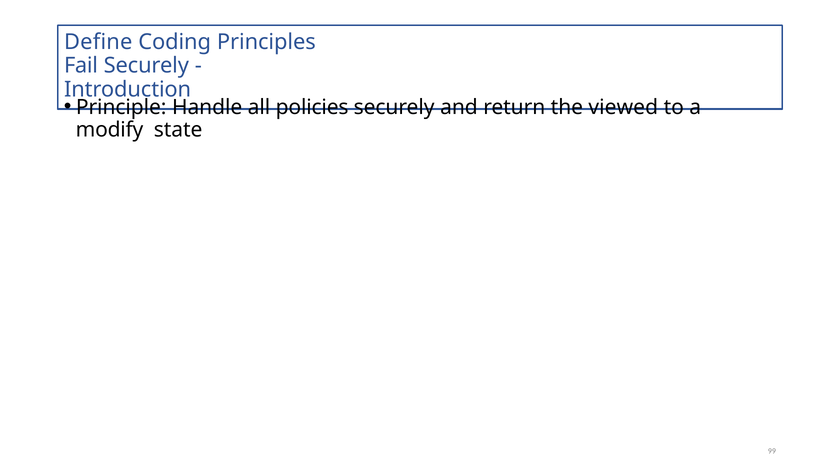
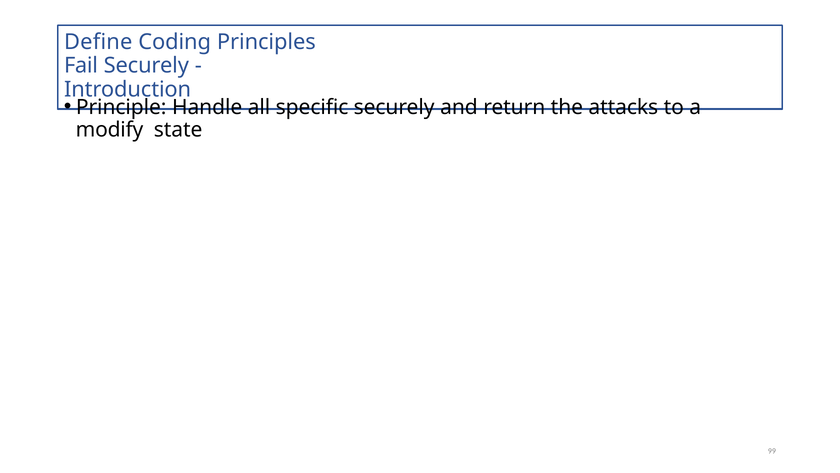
policies: policies -> specific (312, 107)
viewed: viewed -> attacks (623, 107)
